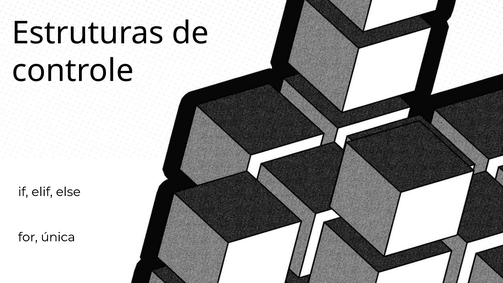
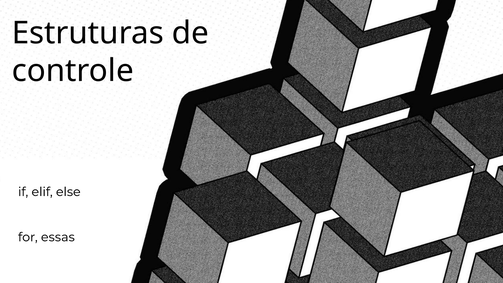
única: única -> essas (58, 237)
